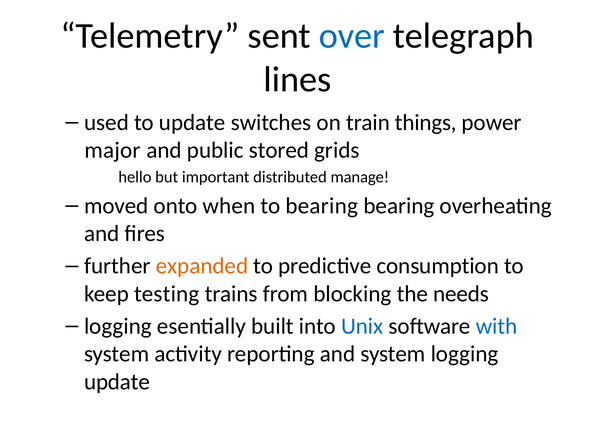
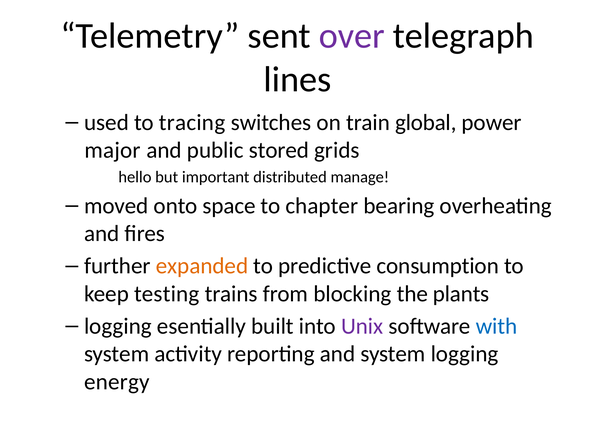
over colour: blue -> purple (352, 36)
to update: update -> tracing (192, 123)
things: things -> global (426, 123)
when: when -> space (229, 206)
to bearing: bearing -> chapter (322, 206)
needs: needs -> plants (461, 294)
Unix colour: blue -> purple (362, 326)
update: update -> energy (117, 382)
